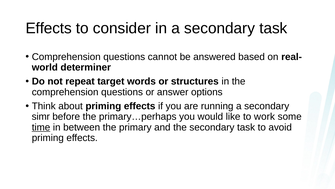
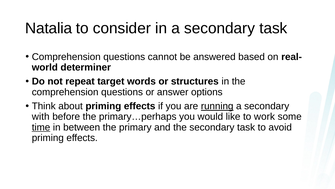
Effects: Effects -> Natalia (49, 28)
running underline: none -> present (217, 106)
simr: simr -> with (41, 116)
